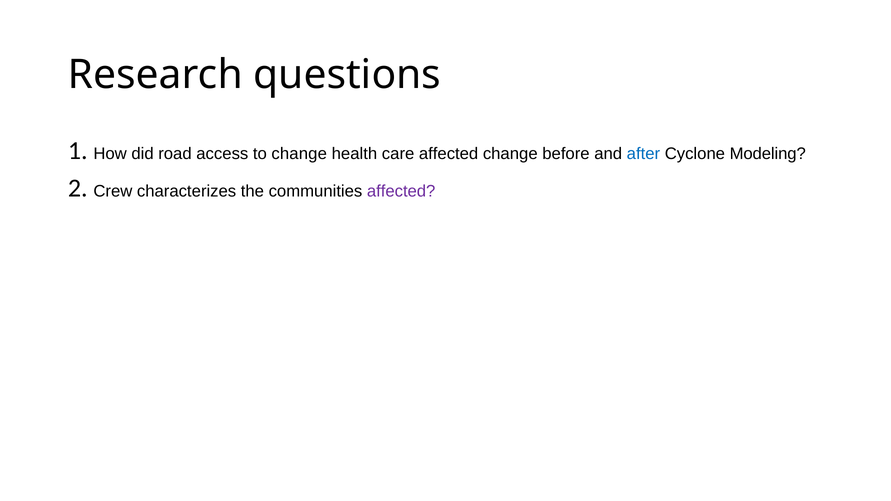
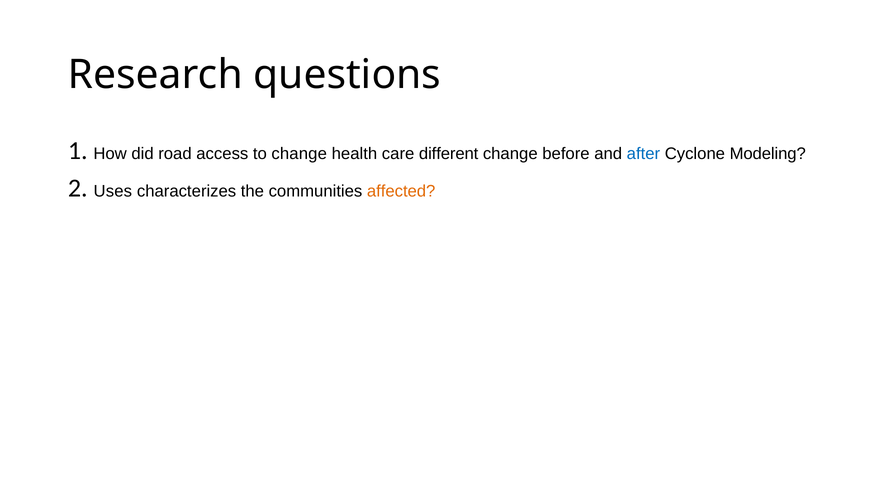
care affected: affected -> different (449, 154)
Crew: Crew -> Uses (113, 191)
affected colour: purple -> orange (401, 191)
